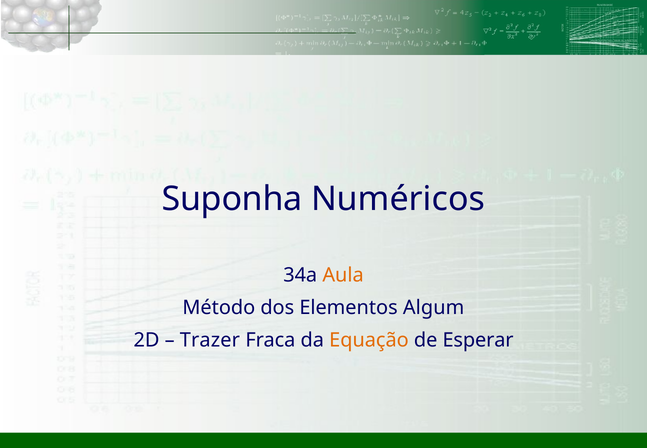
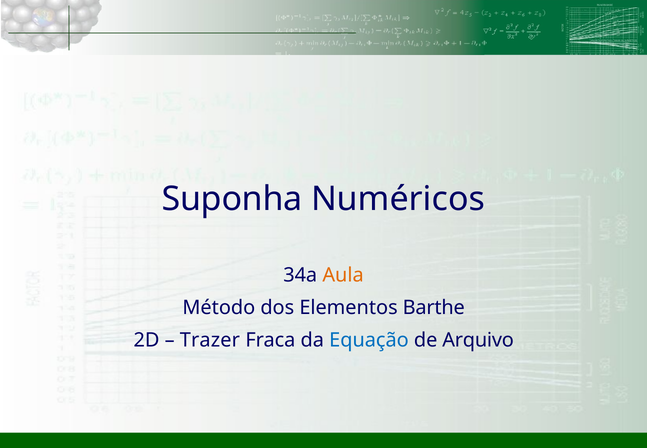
Algum: Algum -> Barthe (434, 308)
Equação colour: orange -> blue (369, 340)
Esperar: Esperar -> Arquivo (478, 340)
